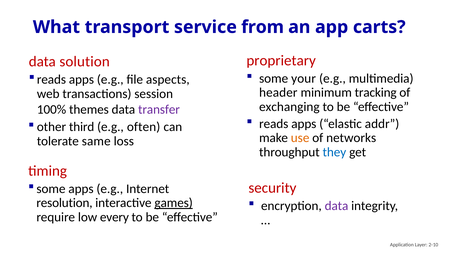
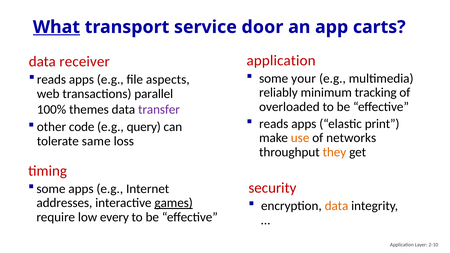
What underline: none -> present (56, 27)
from: from -> door (262, 27)
proprietary: proprietary -> application (281, 61)
solution: solution -> receiver (85, 62)
header: header -> reliably (278, 93)
session: session -> parallel (154, 94)
exchanging: exchanging -> overloaded (289, 107)
addr: addr -> print (382, 124)
third: third -> code (82, 127)
often: often -> query (144, 127)
they colour: blue -> orange (334, 152)
resolution: resolution -> addresses (64, 203)
data colour: purple -> orange (337, 206)
